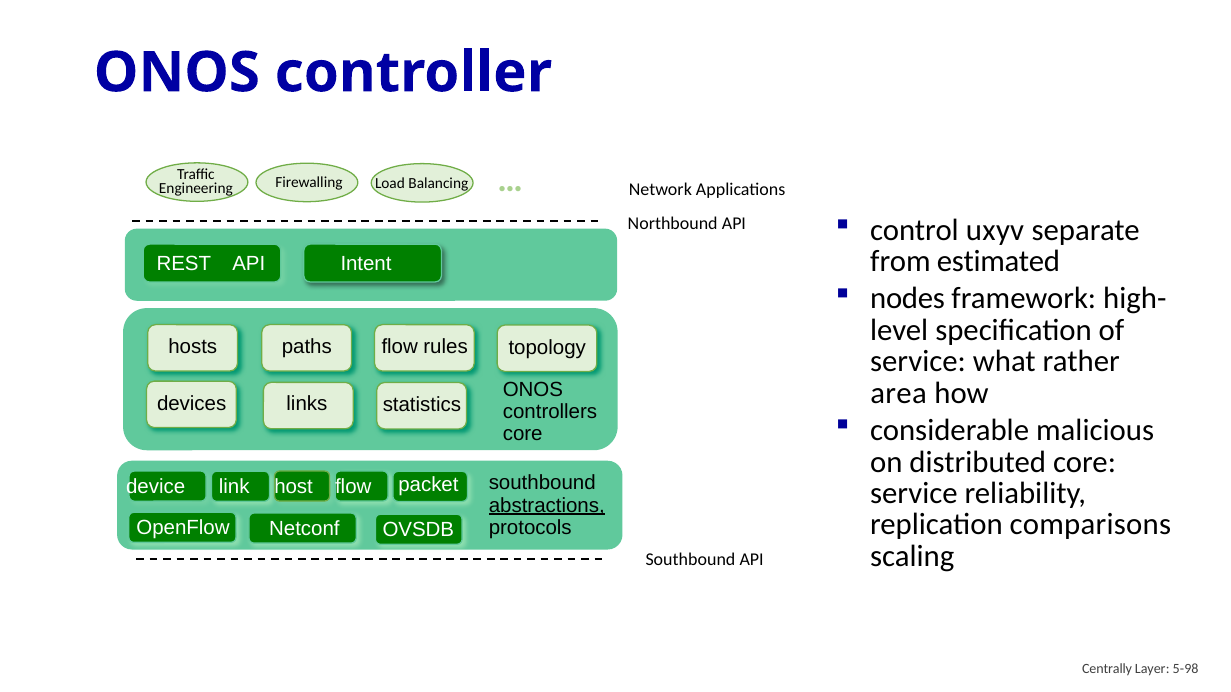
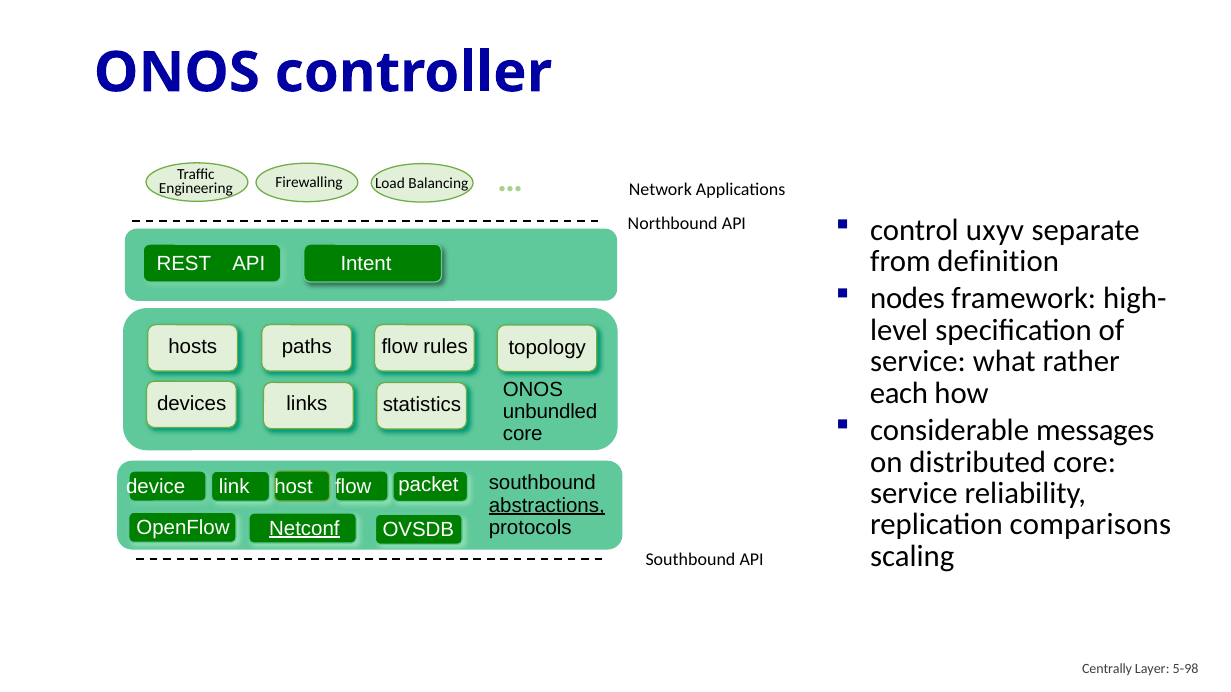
estimated: estimated -> definition (998, 261)
area: area -> each (899, 393)
controllers: controllers -> unbundled (550, 412)
malicious: malicious -> messages (1095, 431)
Netconf underline: none -> present (304, 529)
